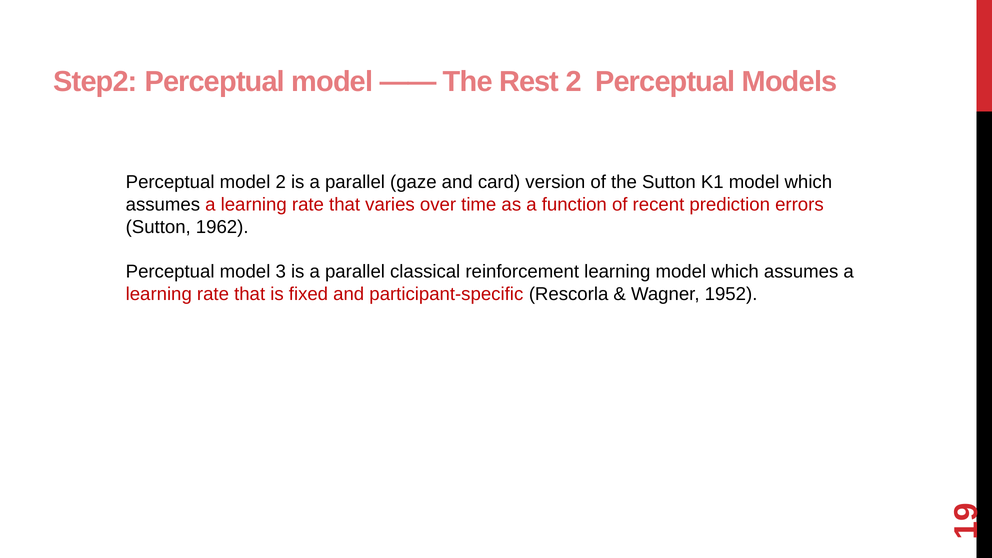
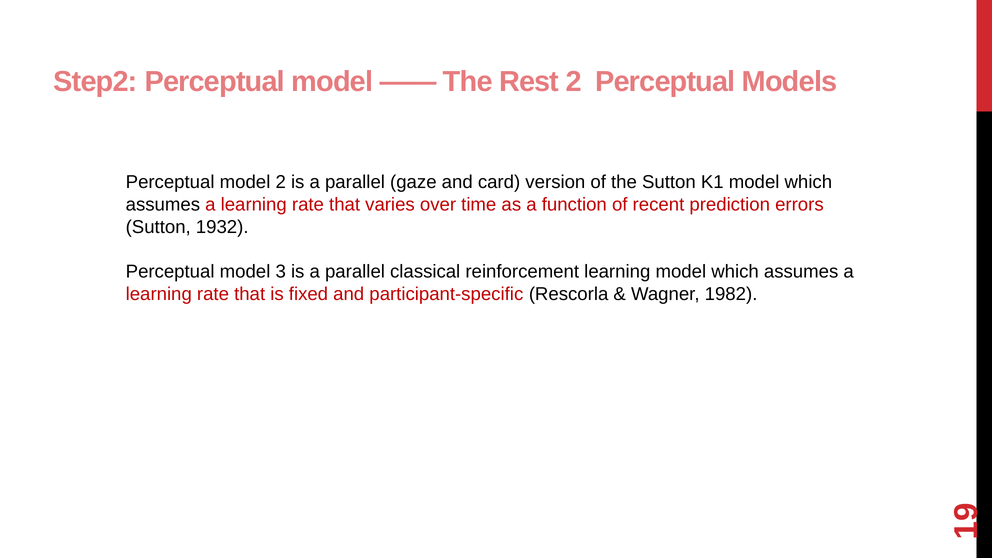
1962: 1962 -> 1932 (222, 227)
1952: 1952 -> 1982 (731, 294)
